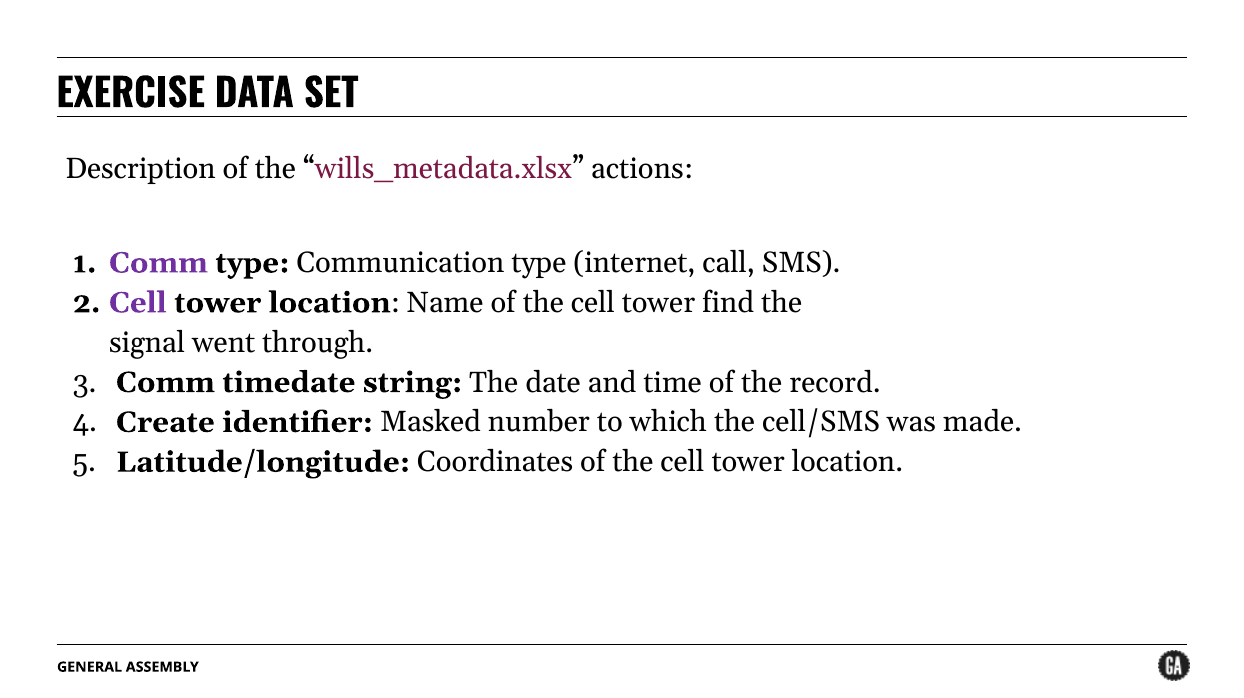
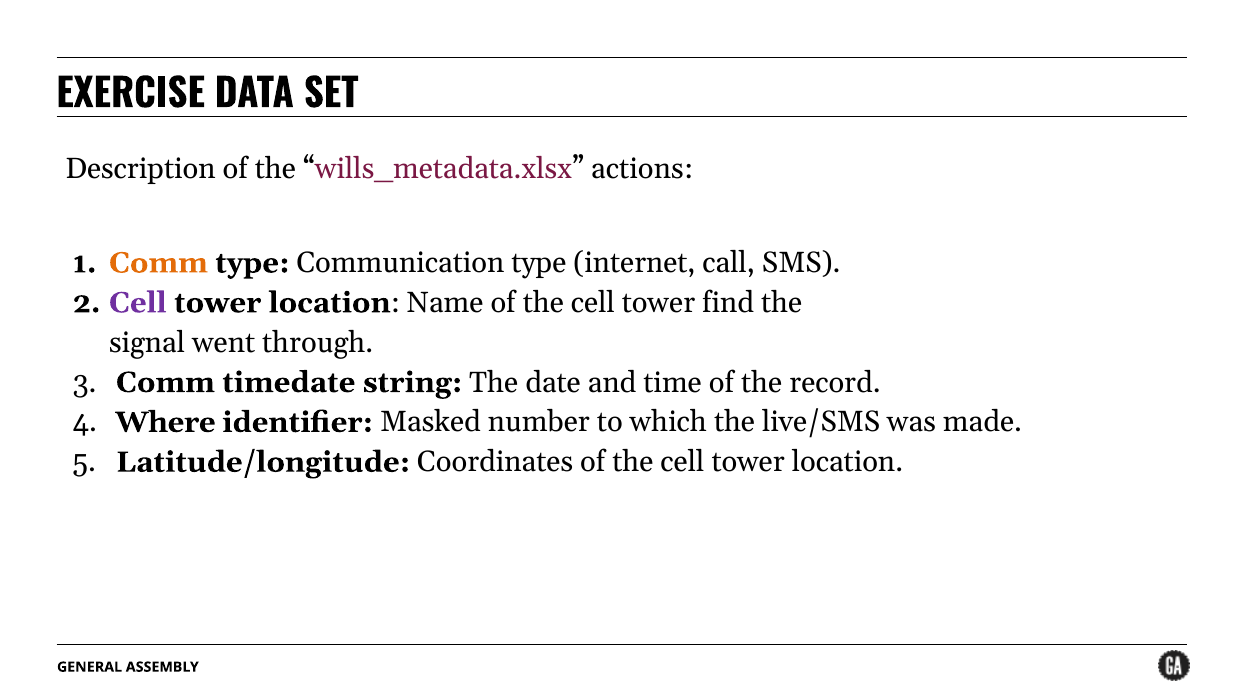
Comm colour: purple -> orange (158, 263)
Create: Create -> Where (166, 423)
cell/SMS: cell/SMS -> live/SMS (821, 423)
